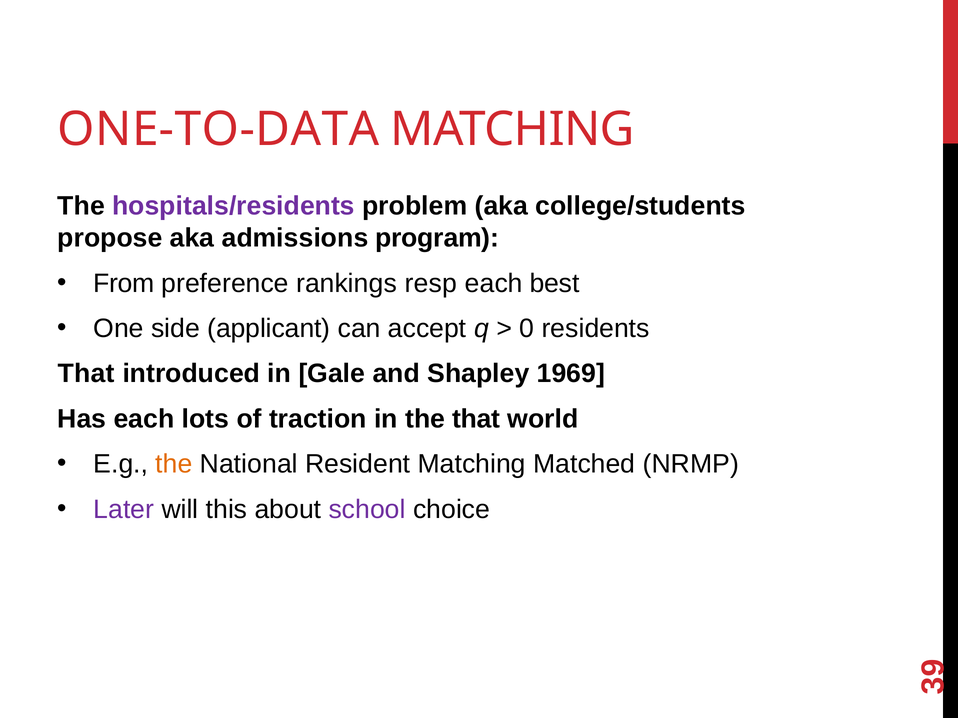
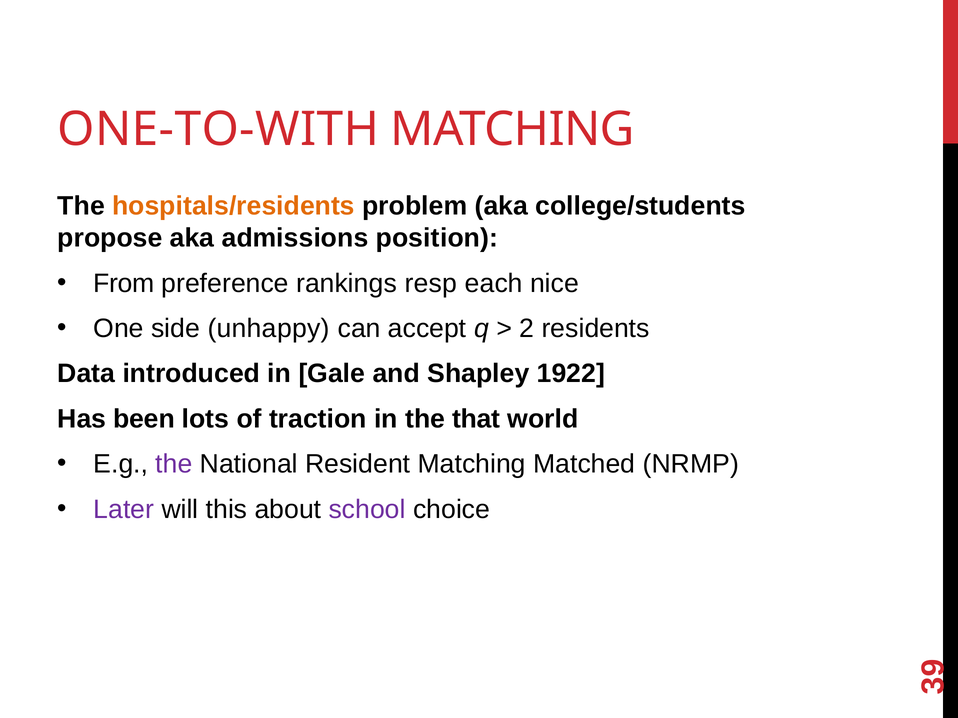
ONE-TO-DATA: ONE-TO-DATA -> ONE-TO-WITH (218, 129)
hospitals/residents colour: purple -> orange (233, 206)
program: program -> position (437, 238)
best: best -> nice (555, 283)
applicant: applicant -> unhappy (269, 329)
0: 0 -> 2 (527, 329)
That: That -> Data (86, 374)
1969: 1969 -> 1922 (571, 374)
Has each: each -> been (144, 419)
the colour: orange -> purple (174, 464)
